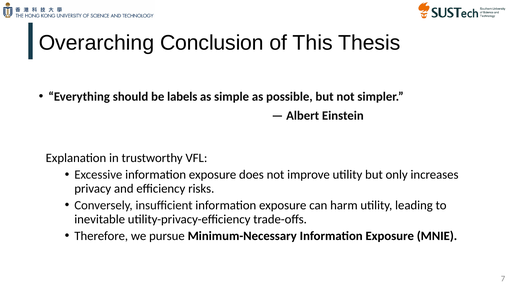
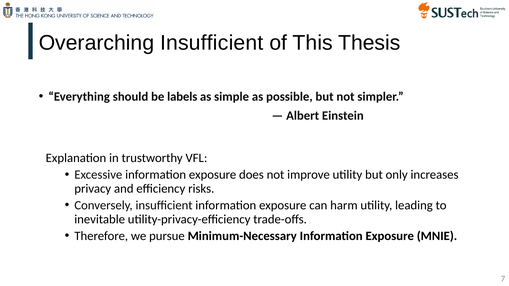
Overarching Conclusion: Conclusion -> Insufficient (212, 43)
